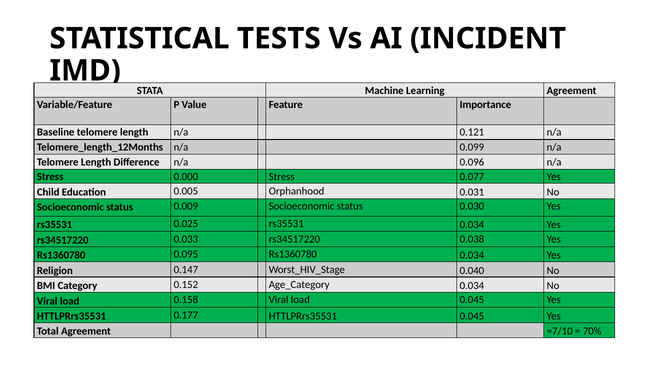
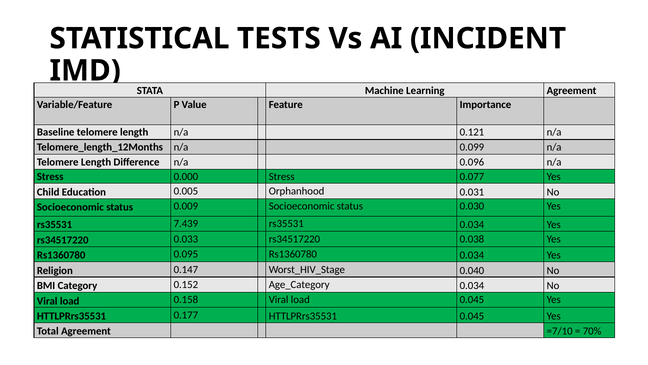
0.025: 0.025 -> 7.439 (186, 224)
